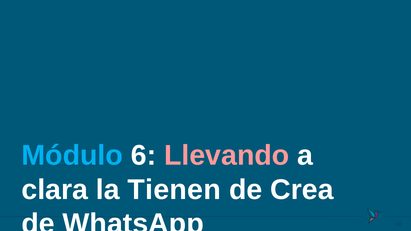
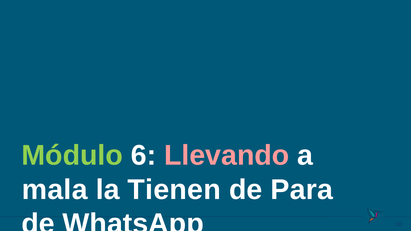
Módulo colour: light blue -> light green (72, 156)
clara: clara -> mala (55, 190)
Crea: Crea -> Para (302, 190)
